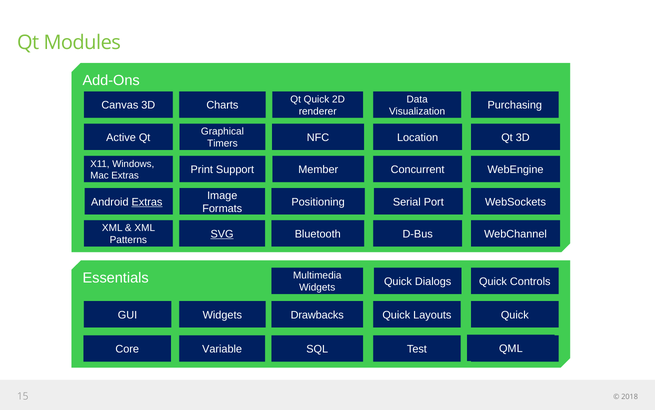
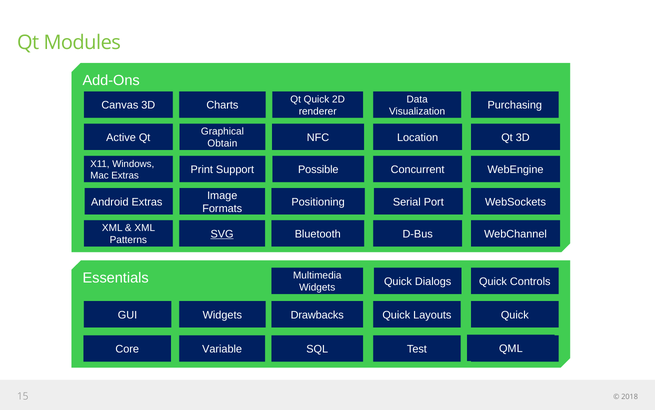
Timers: Timers -> Obtain (222, 143)
Member: Member -> Possible (318, 170)
Extras underline: present -> none (147, 202)
